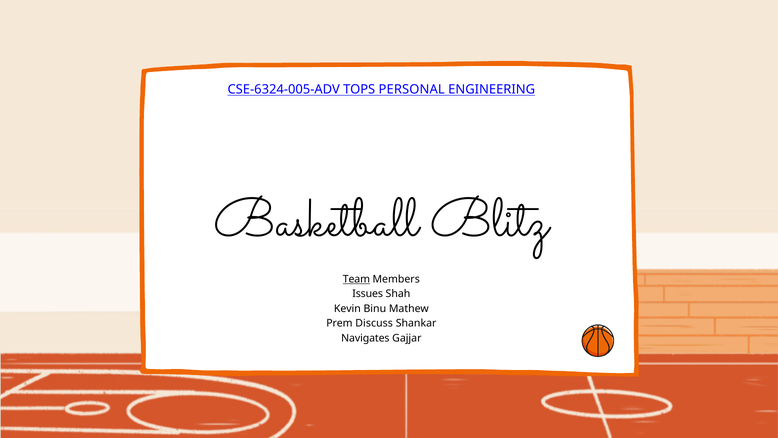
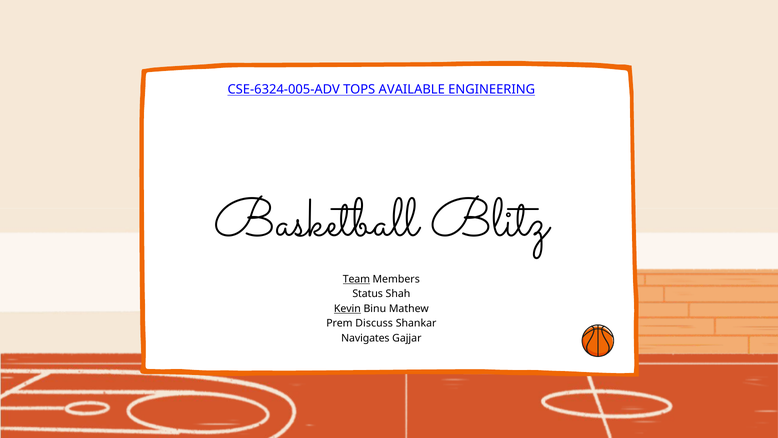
PERSONAL: PERSONAL -> AVAILABLE (412, 89)
Issues: Issues -> Status (368, 294)
Kevin underline: none -> present (347, 308)
